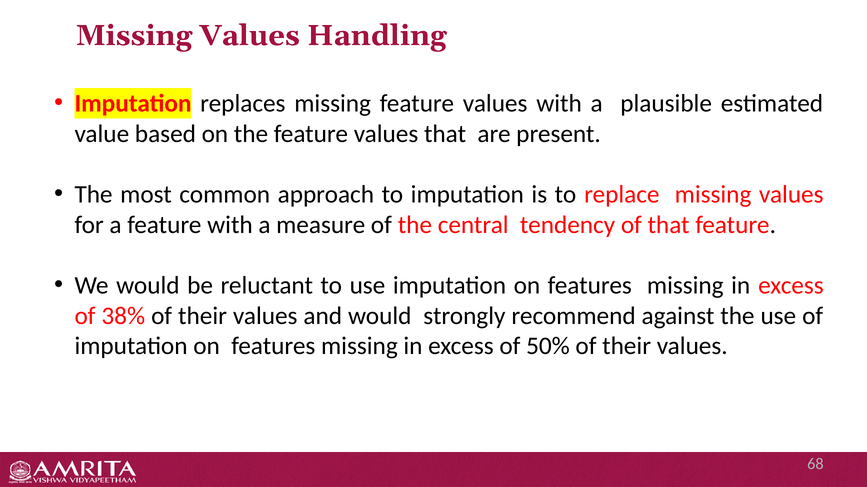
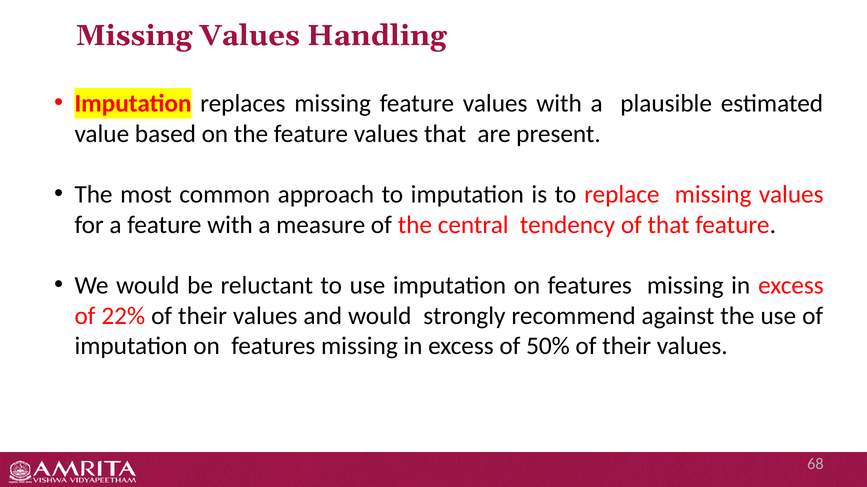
38%: 38% -> 22% (123, 316)
